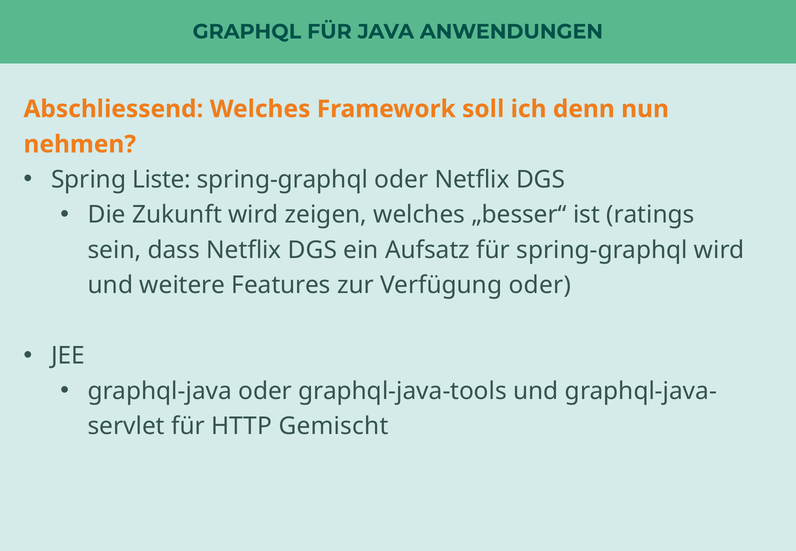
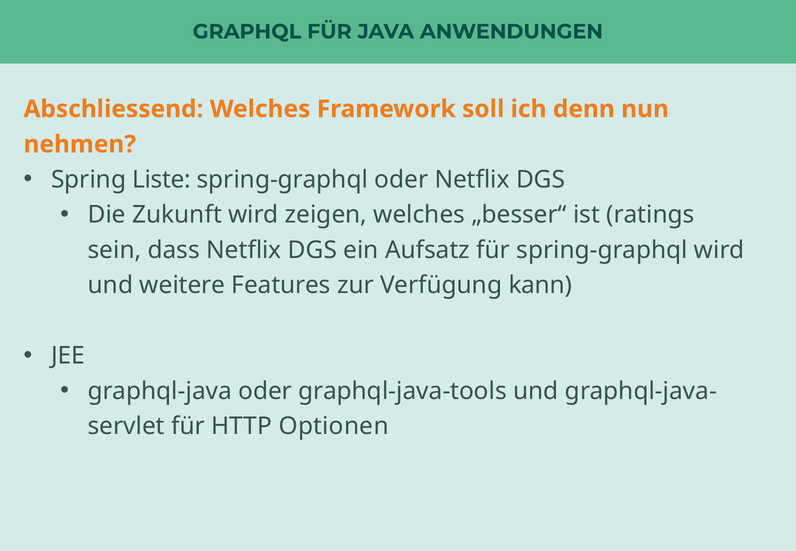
Verfügung oder: oder -> kann (540, 285)
Gemischt: Gemischt -> Optionen (334, 426)
